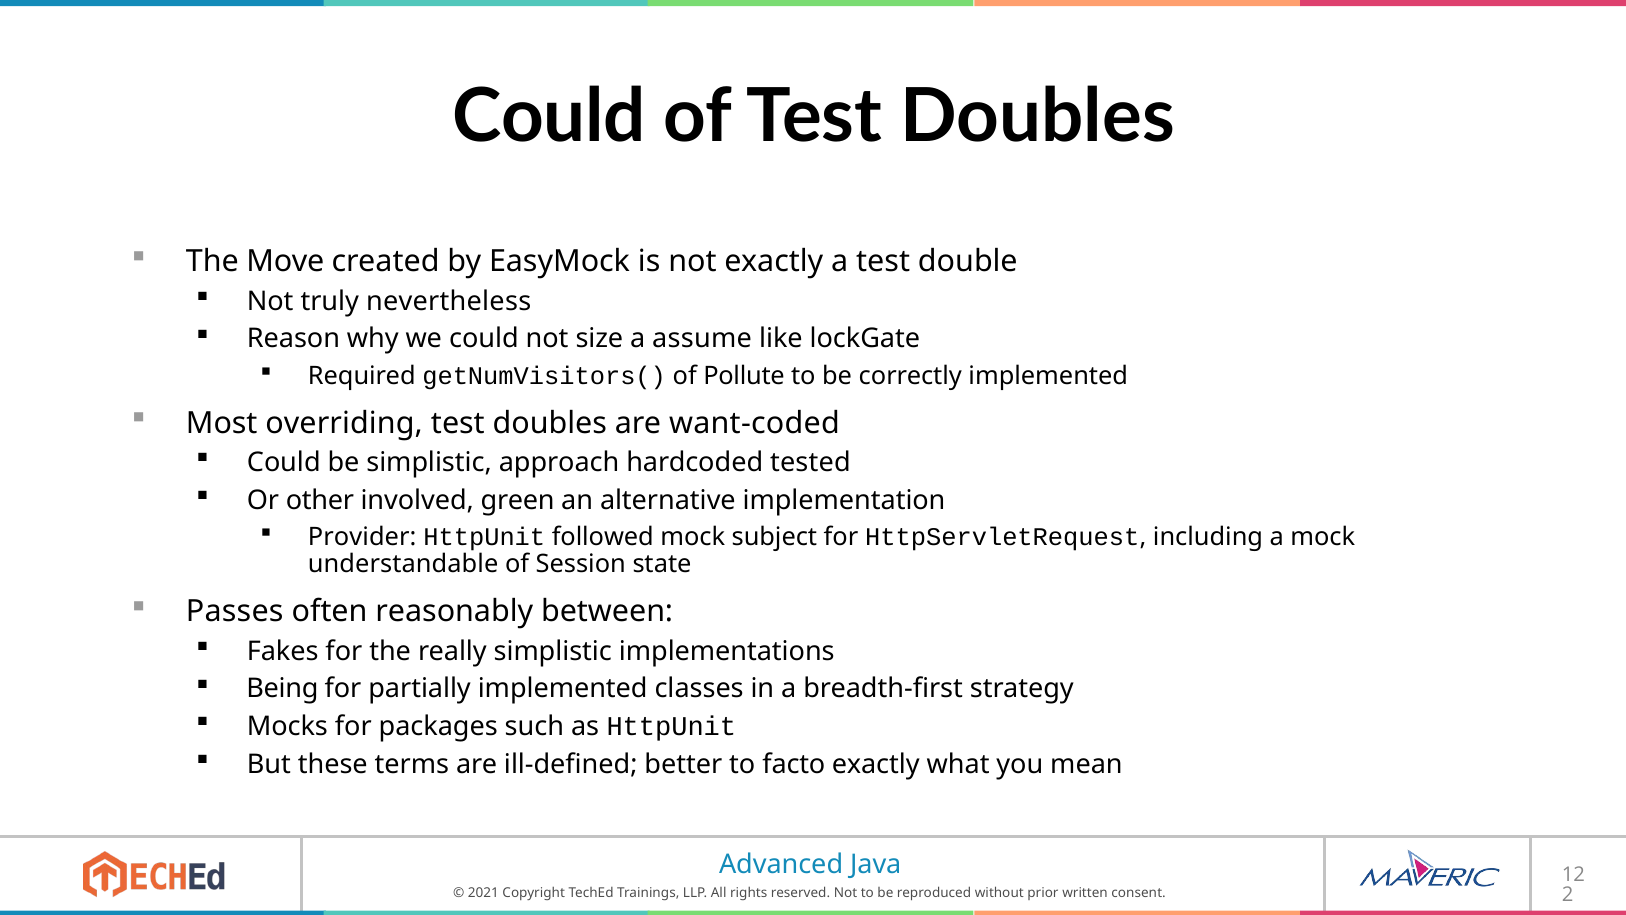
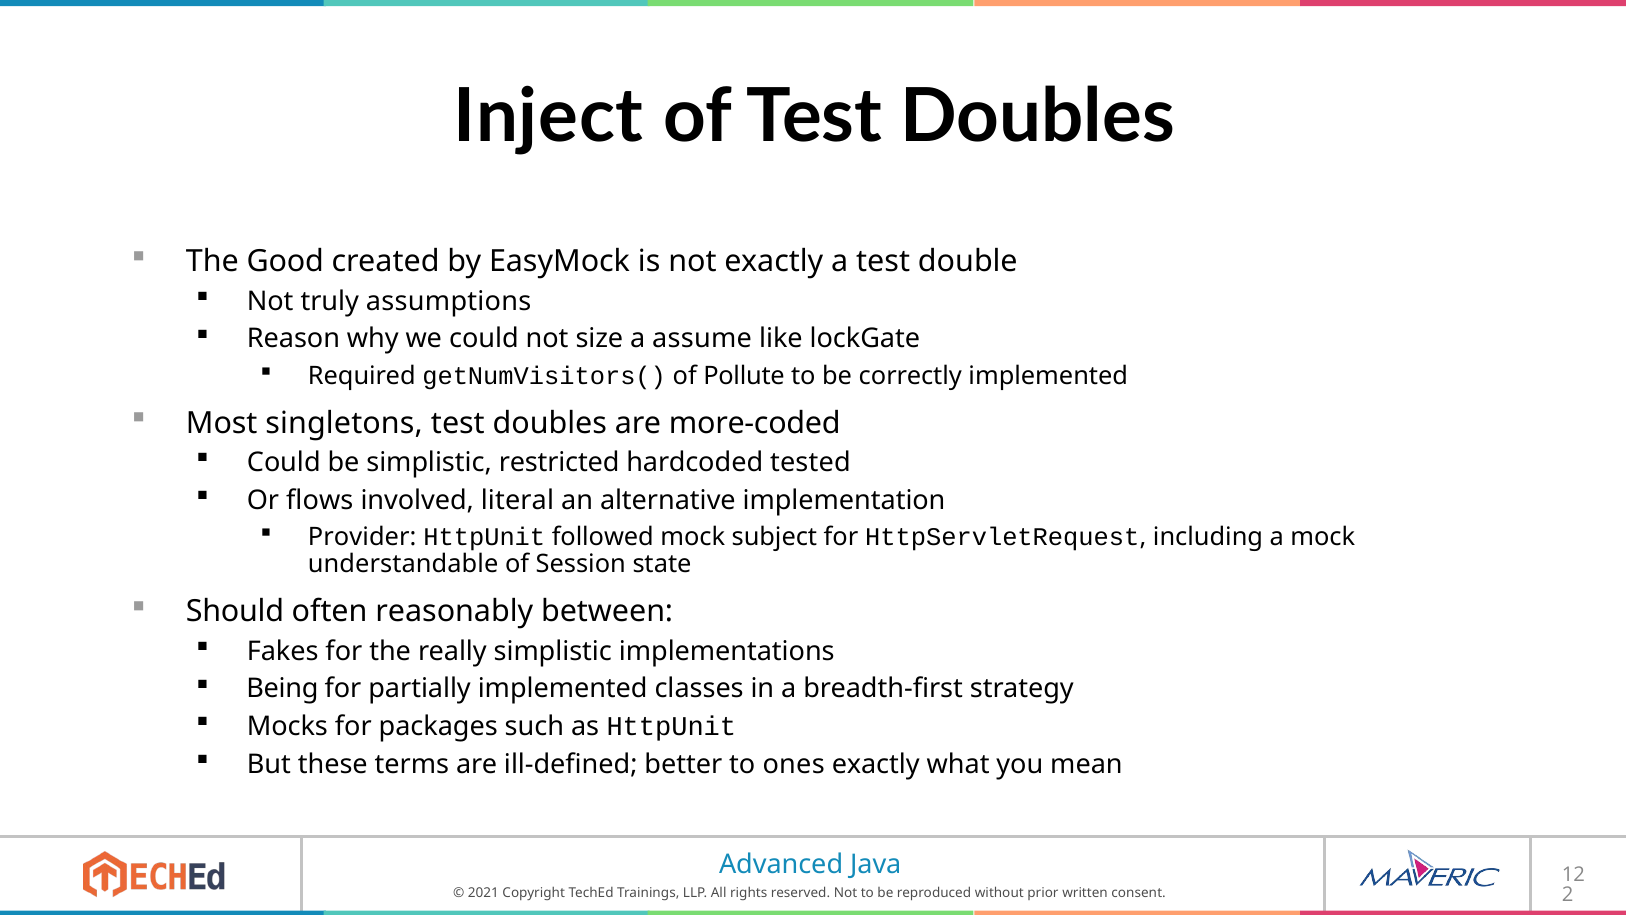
Could: Could -> Inject (548, 116)
Move: Move -> Good (285, 262)
nevertheless: nevertheless -> assumptions (449, 301)
overriding: overriding -> singletons (344, 423)
want-coded: want-coded -> more-coded (755, 423)
approach: approach -> restricted (559, 462)
other: other -> flows (320, 500)
green: green -> literal (517, 500)
Passes: Passes -> Should (235, 611)
facto: facto -> ones (794, 764)
